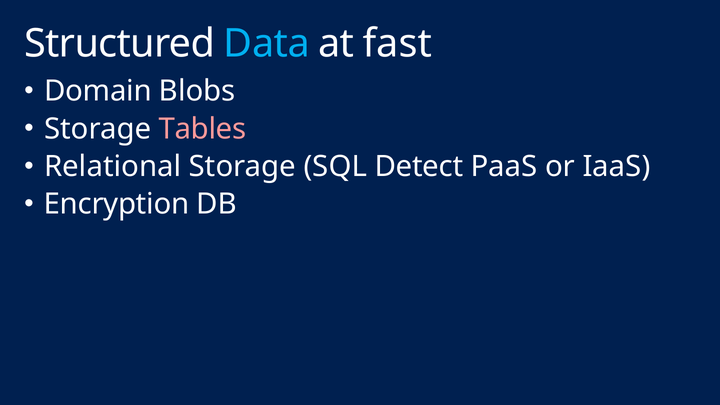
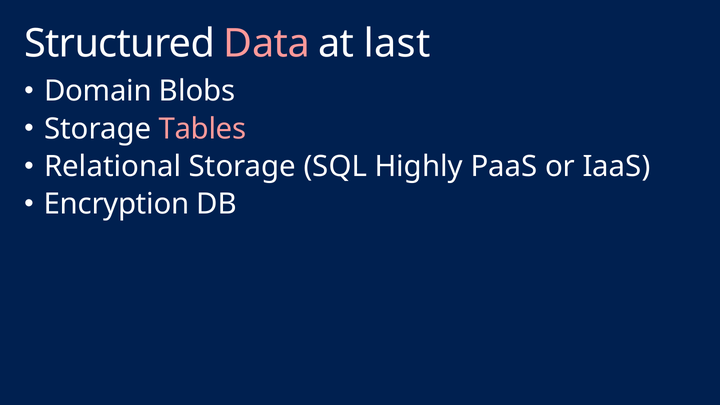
Data colour: light blue -> pink (267, 44)
fast: fast -> last (397, 44)
Detect: Detect -> Highly (419, 166)
